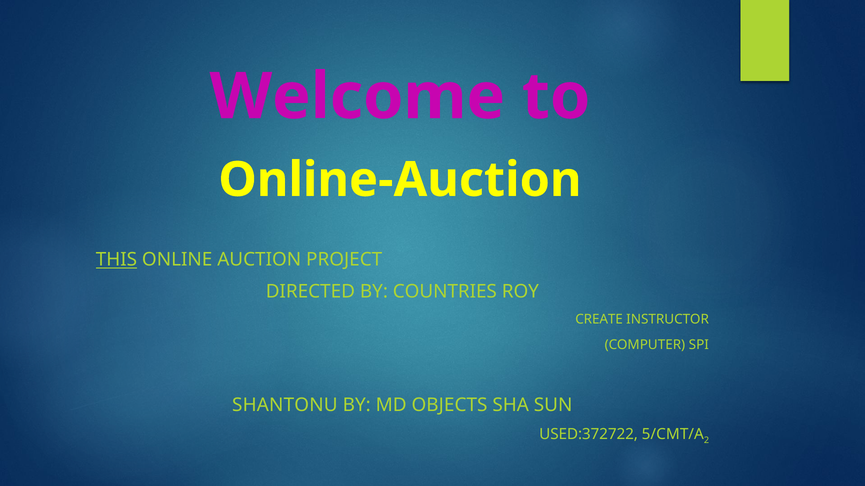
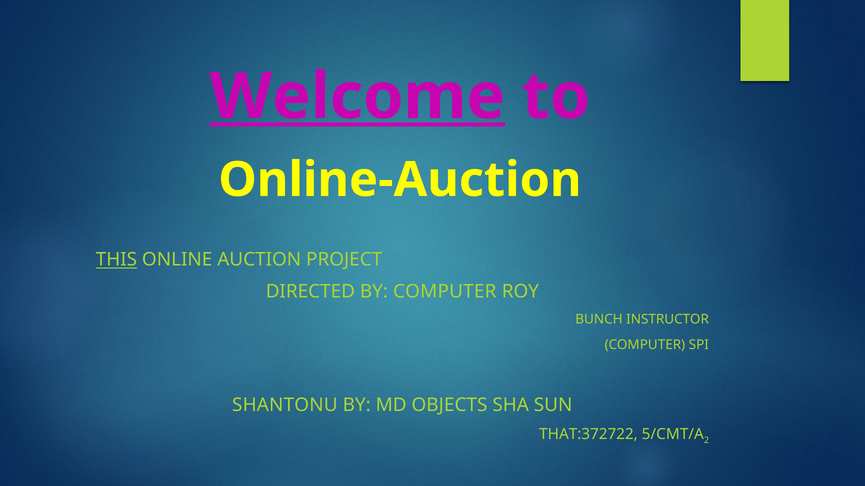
Welcome underline: none -> present (357, 97)
BY COUNTRIES: COUNTRIES -> COMPUTER (445, 292)
CREATE: CREATE -> BUNCH (599, 320)
USED:372722: USED:372722 -> THAT:372722 (589, 435)
